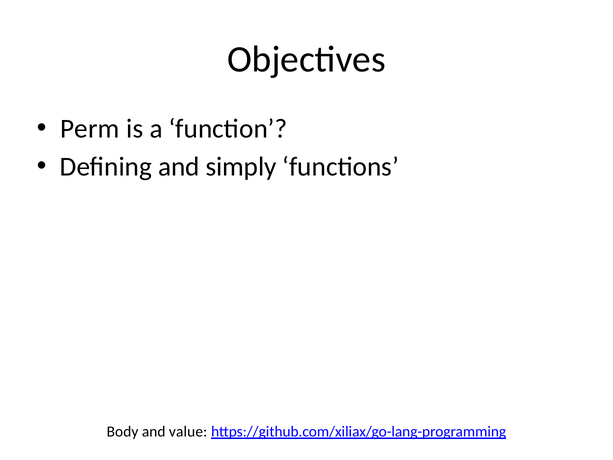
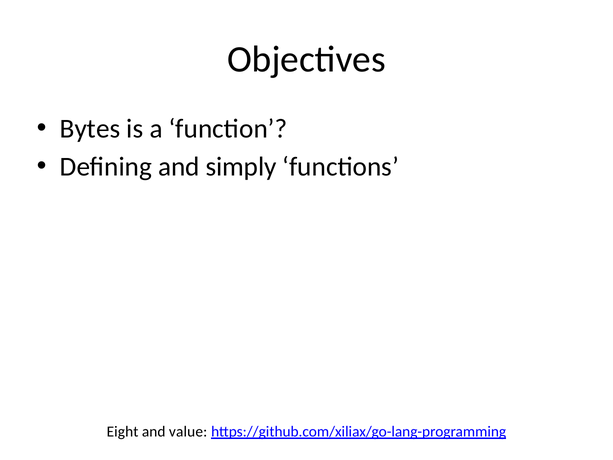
Perm: Perm -> Bytes (90, 129)
Body: Body -> Eight (123, 431)
